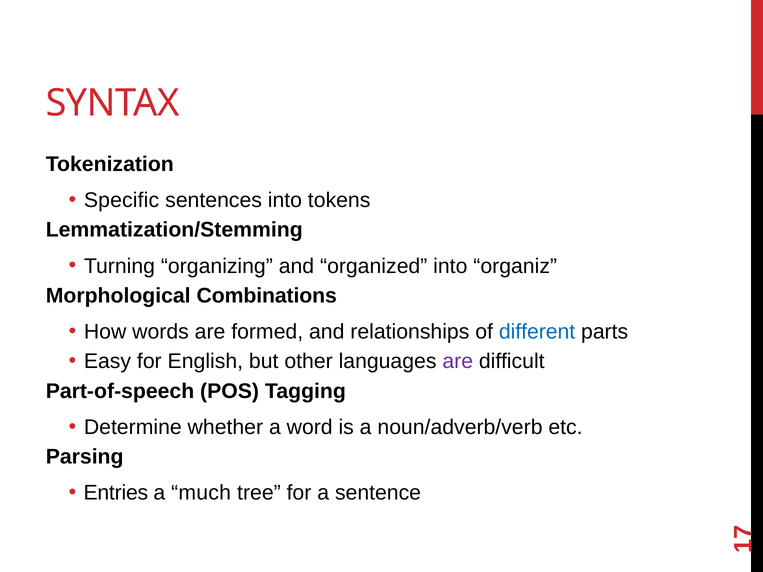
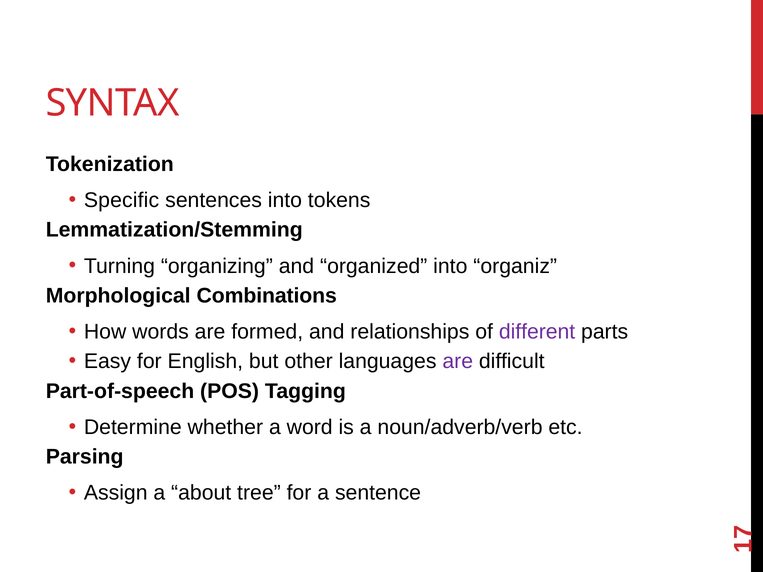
different colour: blue -> purple (537, 332)
Entries: Entries -> Assign (116, 493)
much: much -> about (201, 493)
